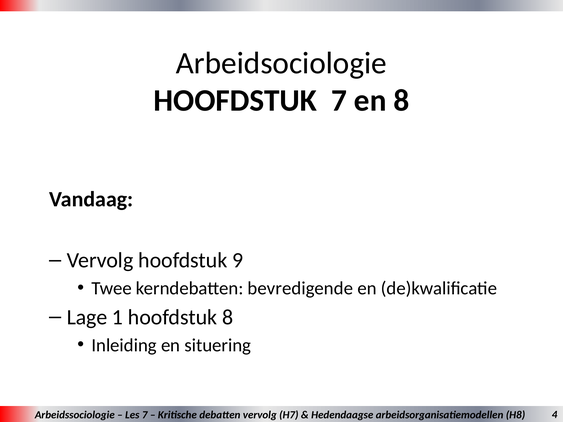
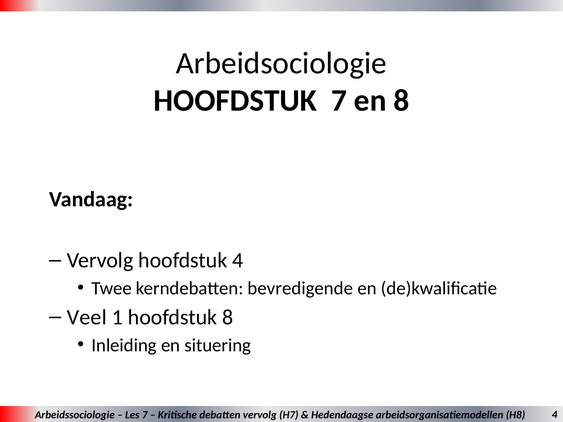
hoofdstuk 9: 9 -> 4 (238, 261)
Lage: Lage -> Veel (87, 317)
